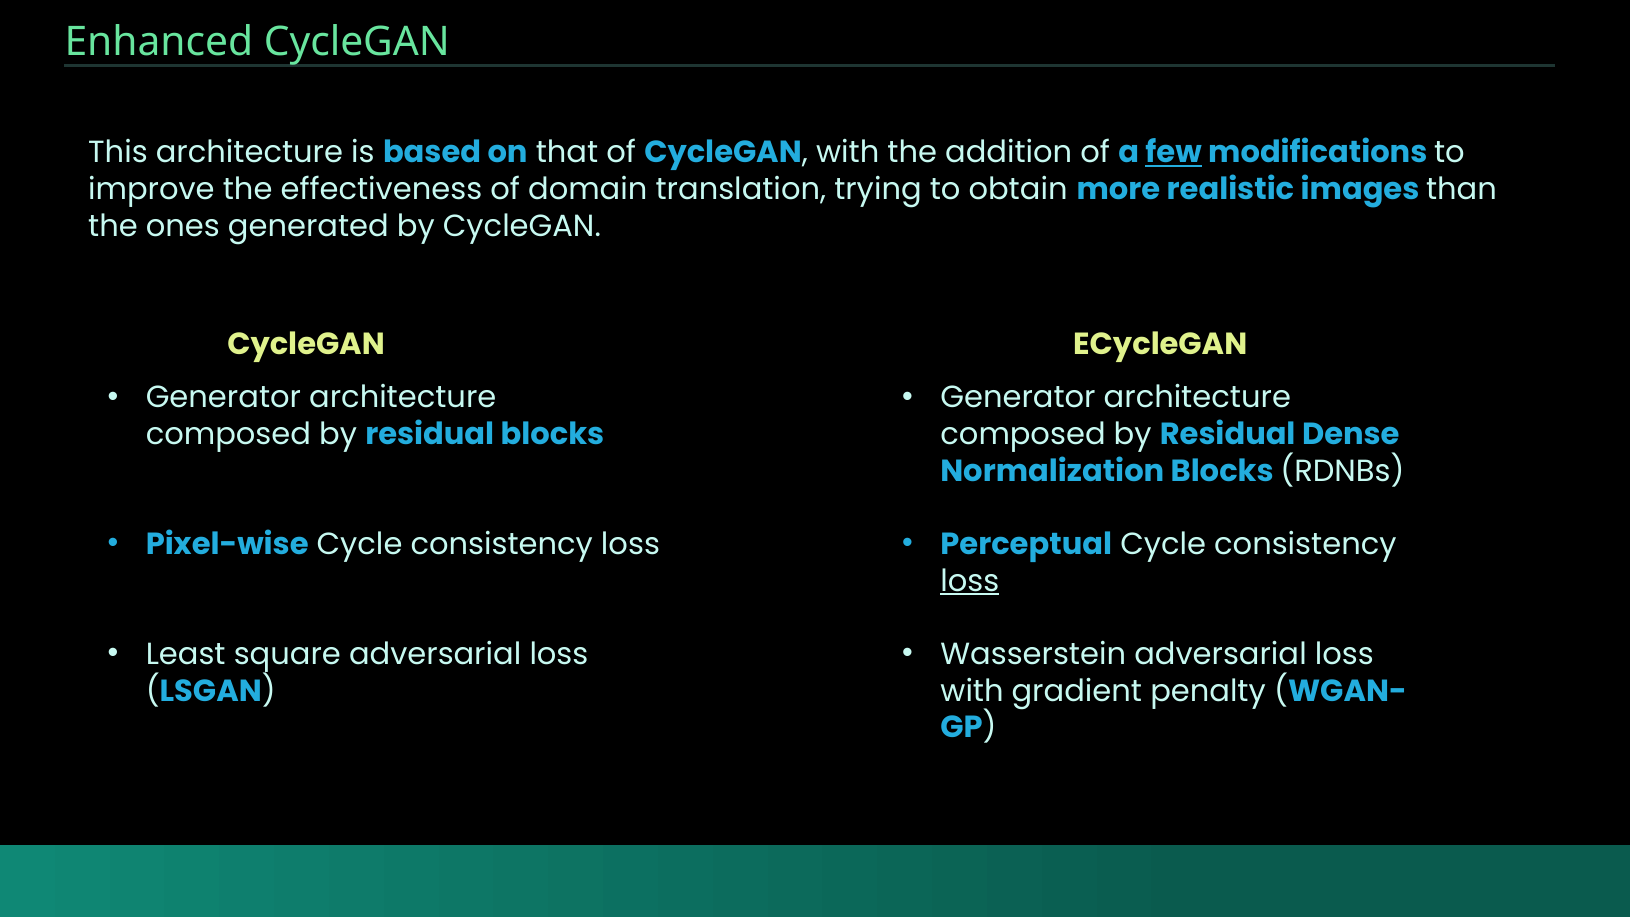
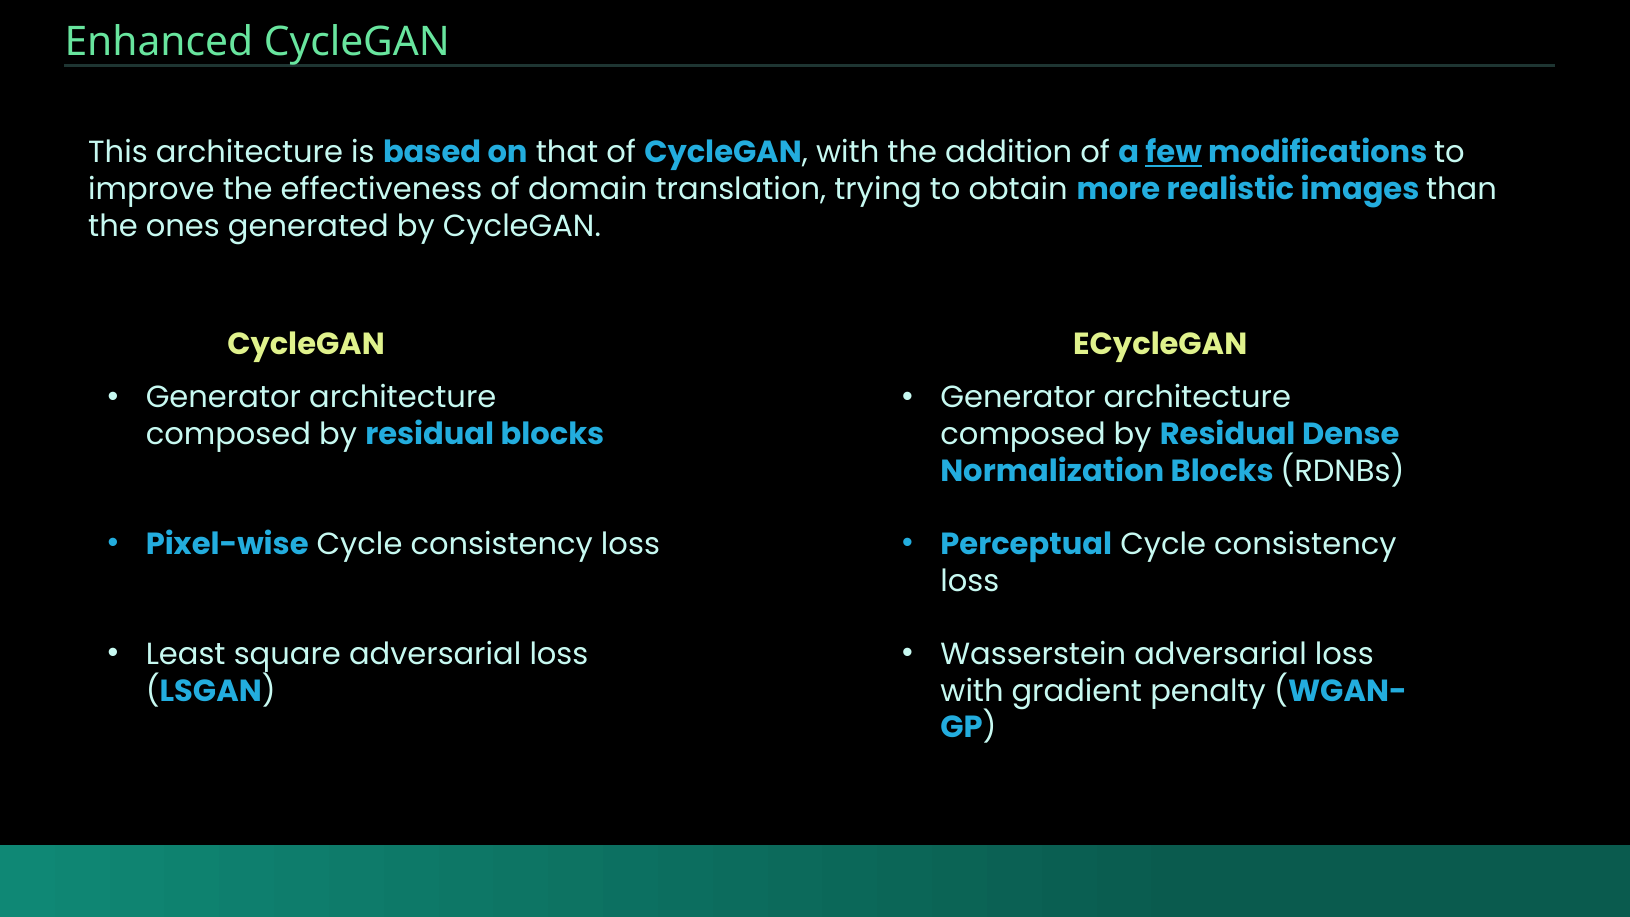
loss underline: present -> none (970, 581)
